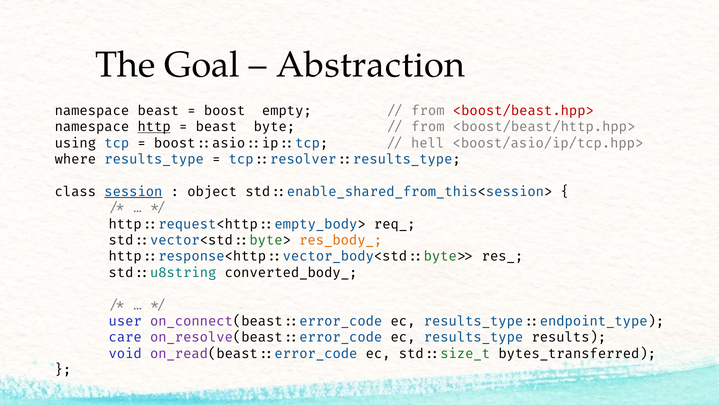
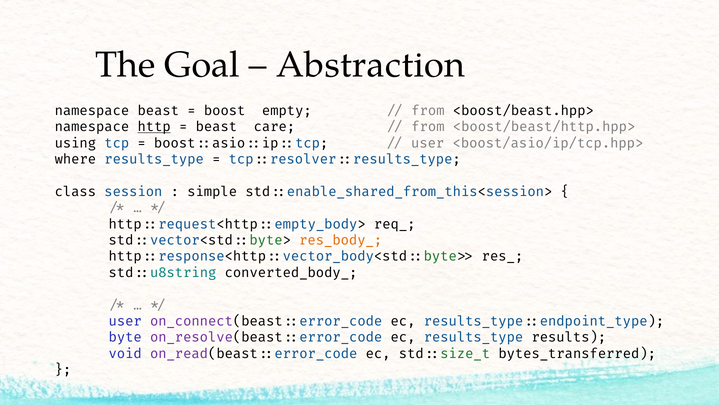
<boost/beast.hpp> colour: red -> black (523, 111)
beast::byte: beast::byte -> beast::care (245, 127)
hell: hell -> user (428, 143)
session underline: present -> none (133, 191)
object: object -> simple (212, 191)
care: care -> byte (125, 337)
